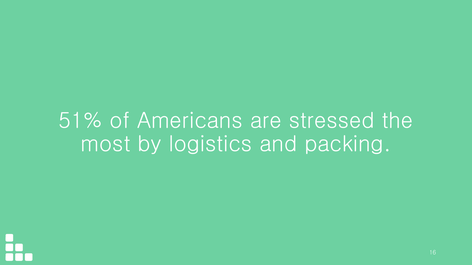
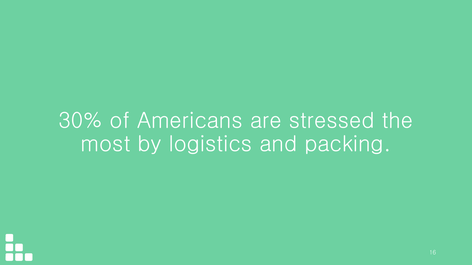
51%: 51% -> 30% (80, 121)
